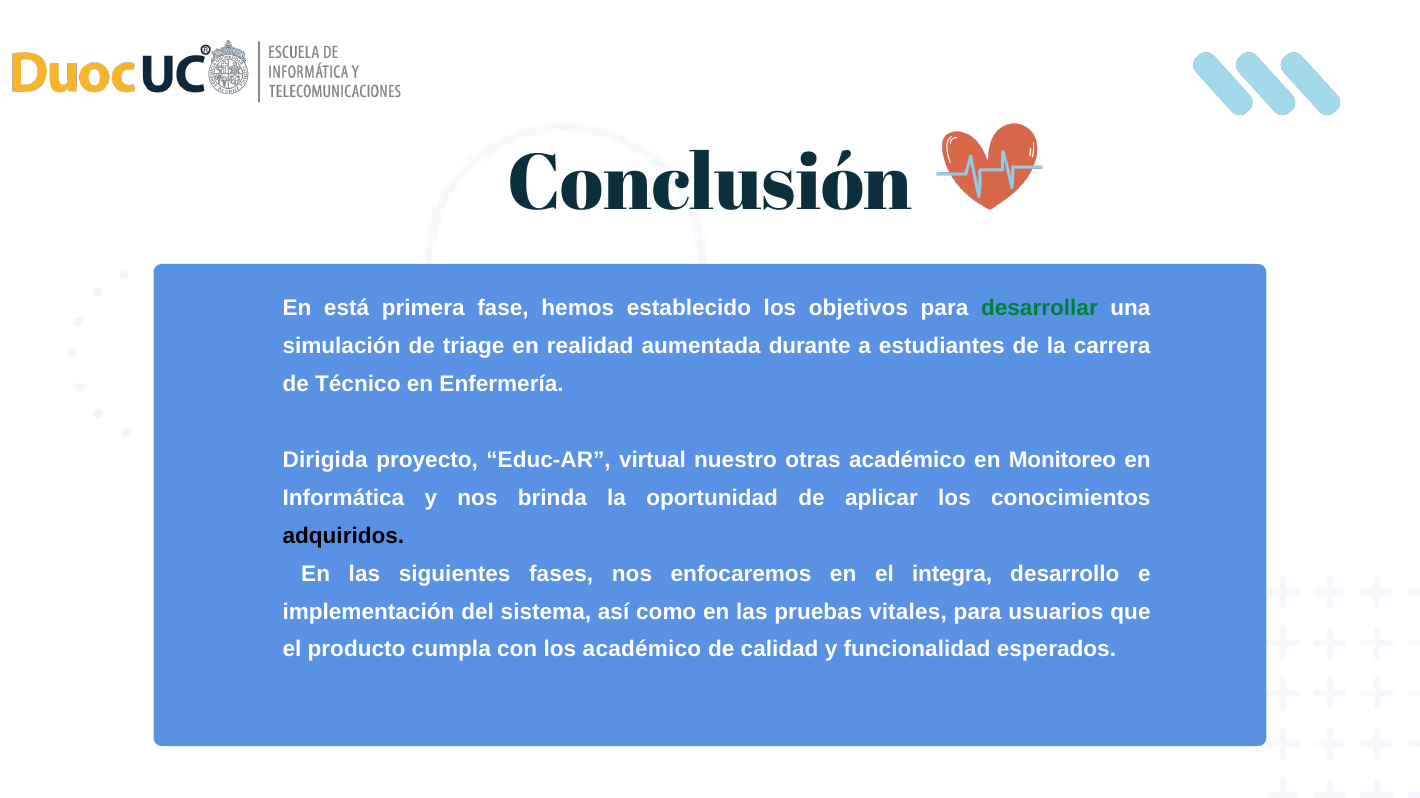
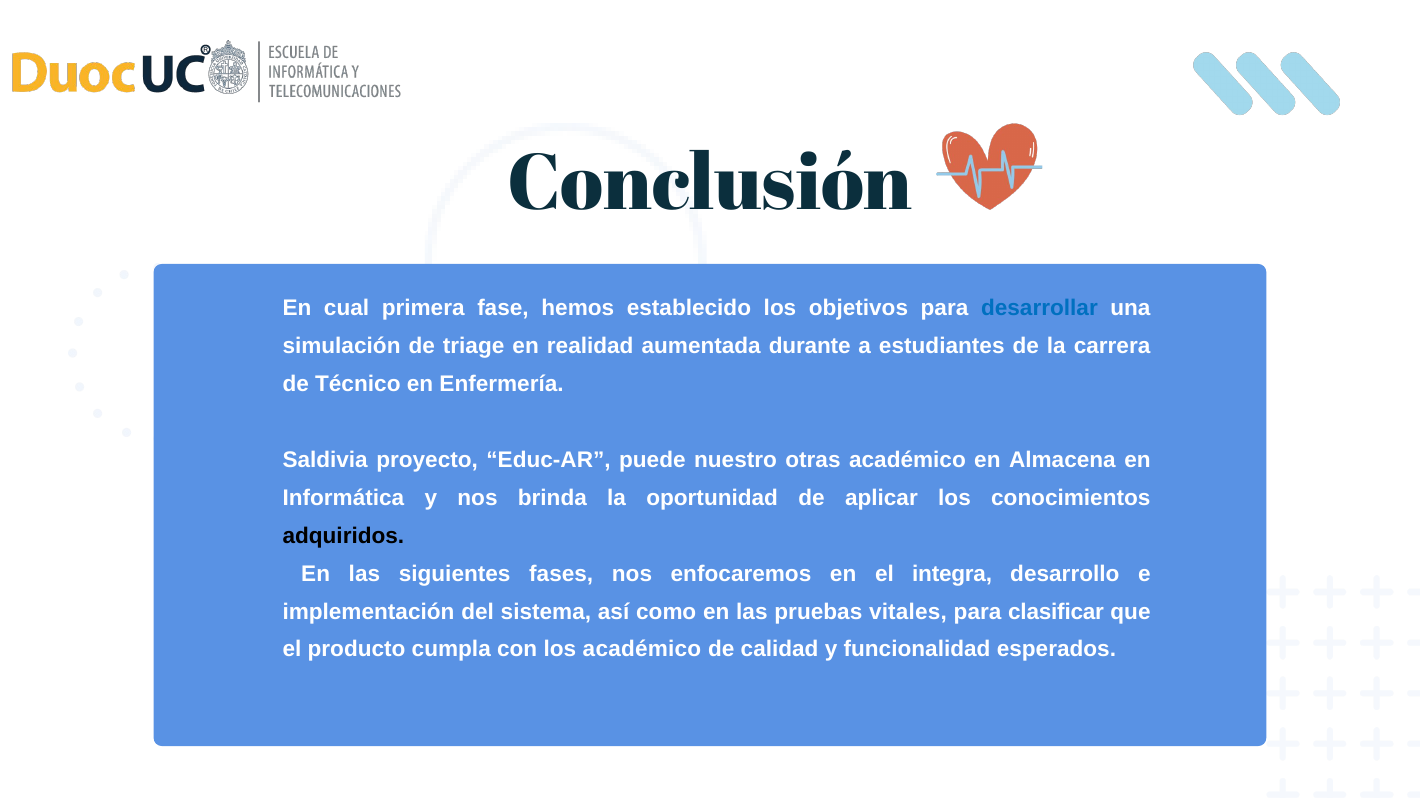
está: está -> cual (347, 308)
desarrollar colour: green -> blue (1039, 308)
Dirigida: Dirigida -> Saldivia (325, 460)
virtual: virtual -> puede (652, 460)
Monitoreo: Monitoreo -> Almacena (1062, 460)
usuarios: usuarios -> clasificar (1056, 612)
